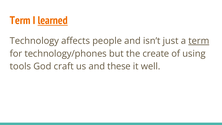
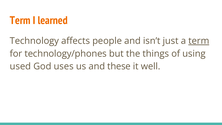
learned underline: present -> none (53, 20)
create: create -> things (156, 54)
tools: tools -> used (20, 66)
craft: craft -> uses (64, 66)
